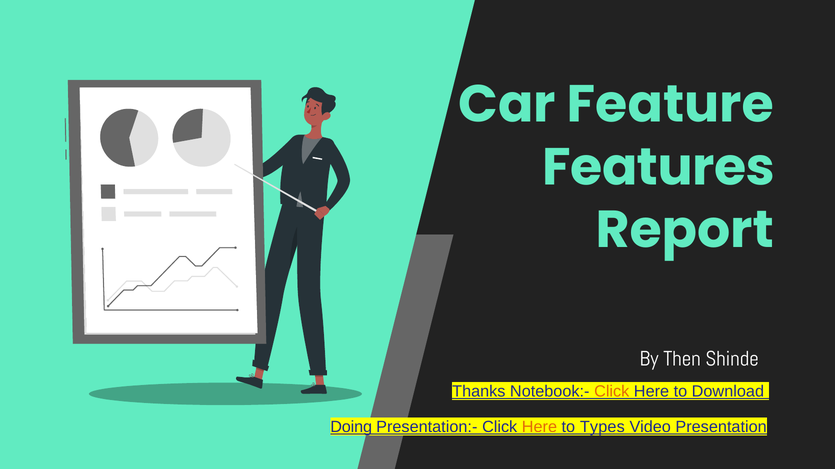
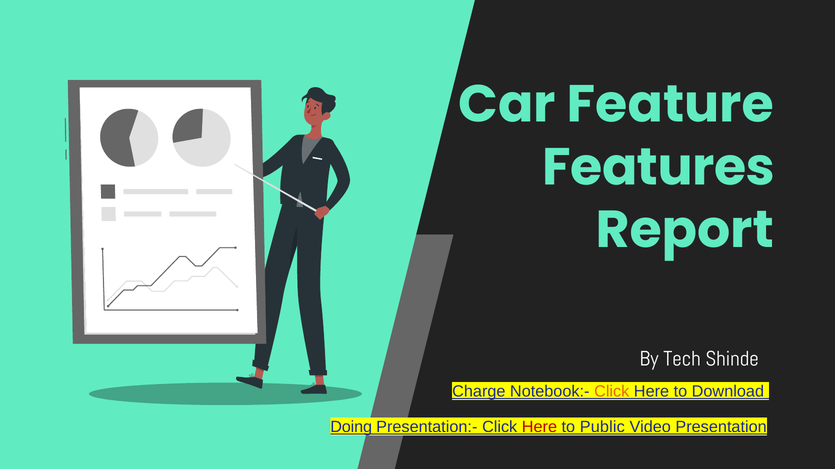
Then: Then -> Tech (682, 360)
Thanks: Thanks -> Charge (479, 392)
Here colour: orange -> red (539, 427)
Types: Types -> Public (602, 427)
